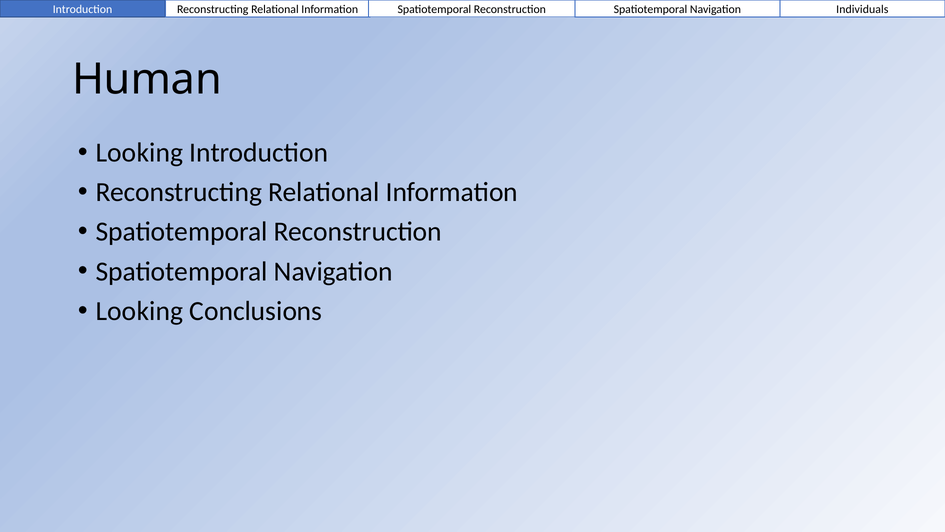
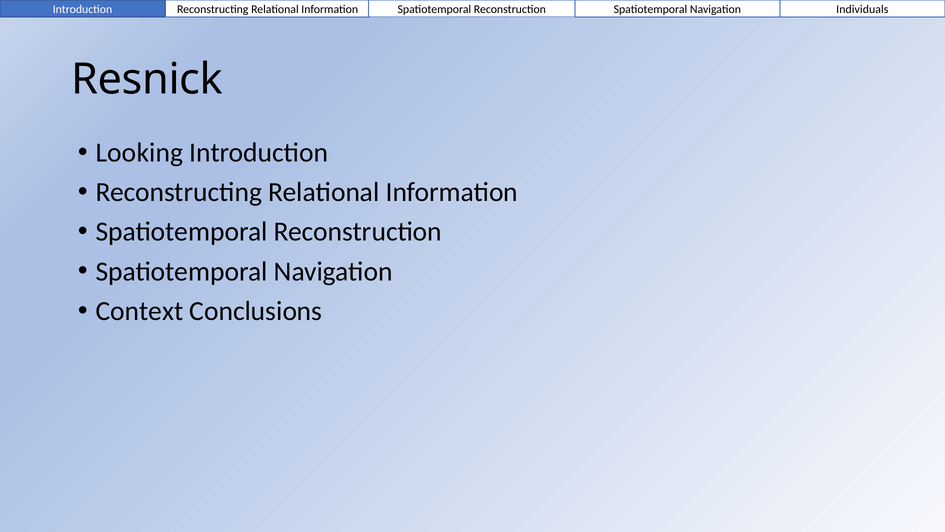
Human: Human -> Resnick (147, 79)
Looking: Looking -> Context (139, 311)
